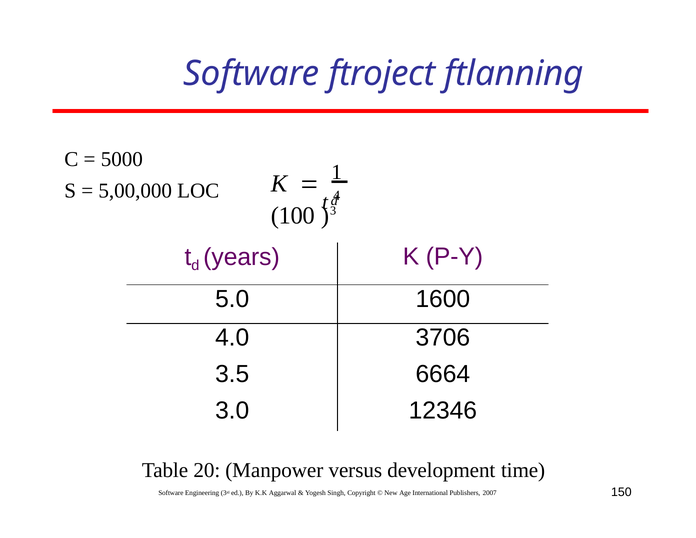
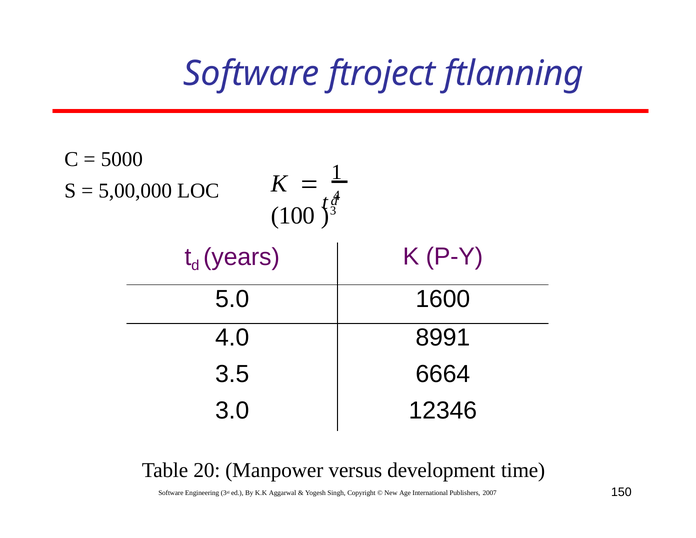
3706: 3706 -> 8991 (443, 338)
